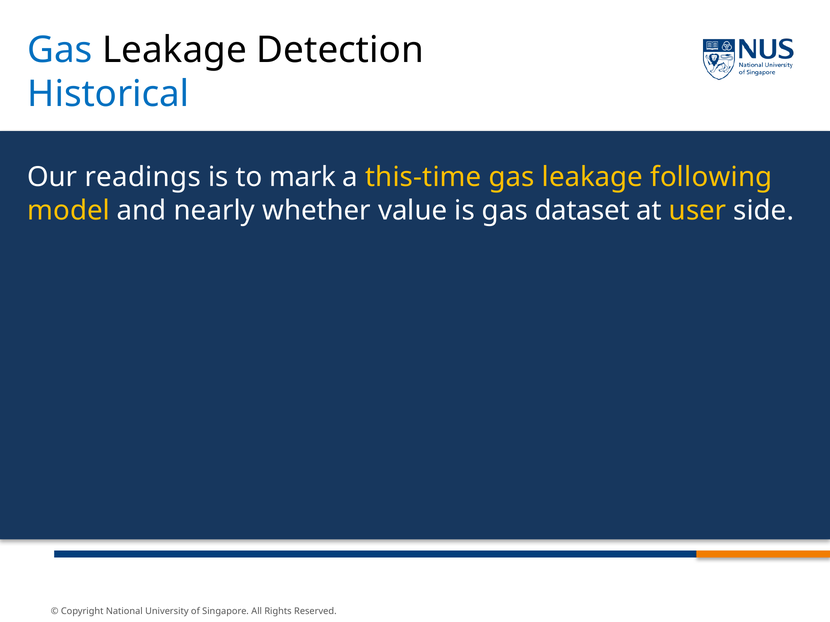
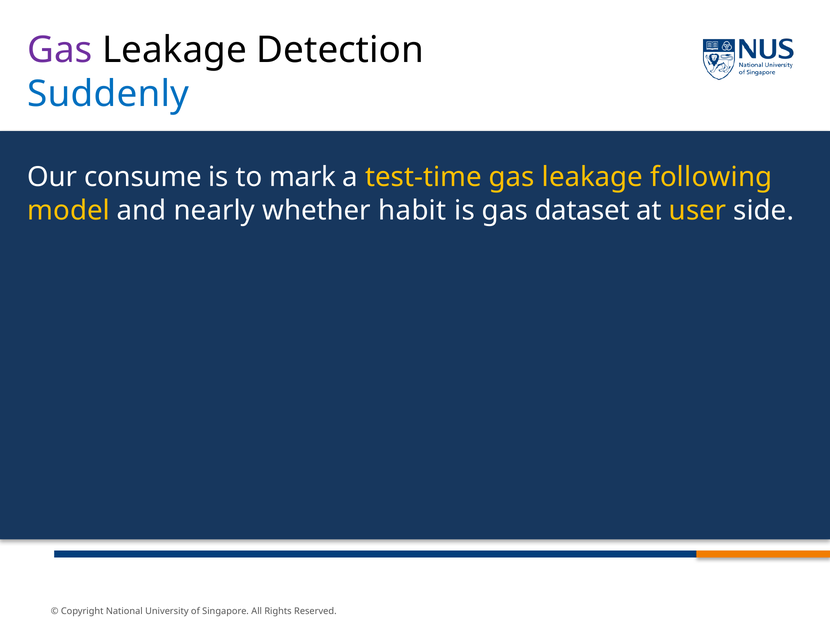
Gas colour: blue -> purple (60, 50)
Historical: Historical -> Suddenly (108, 94)
readings: readings -> consume (143, 177)
this-time: this-time -> test-time (423, 177)
value: value -> habit (412, 211)
